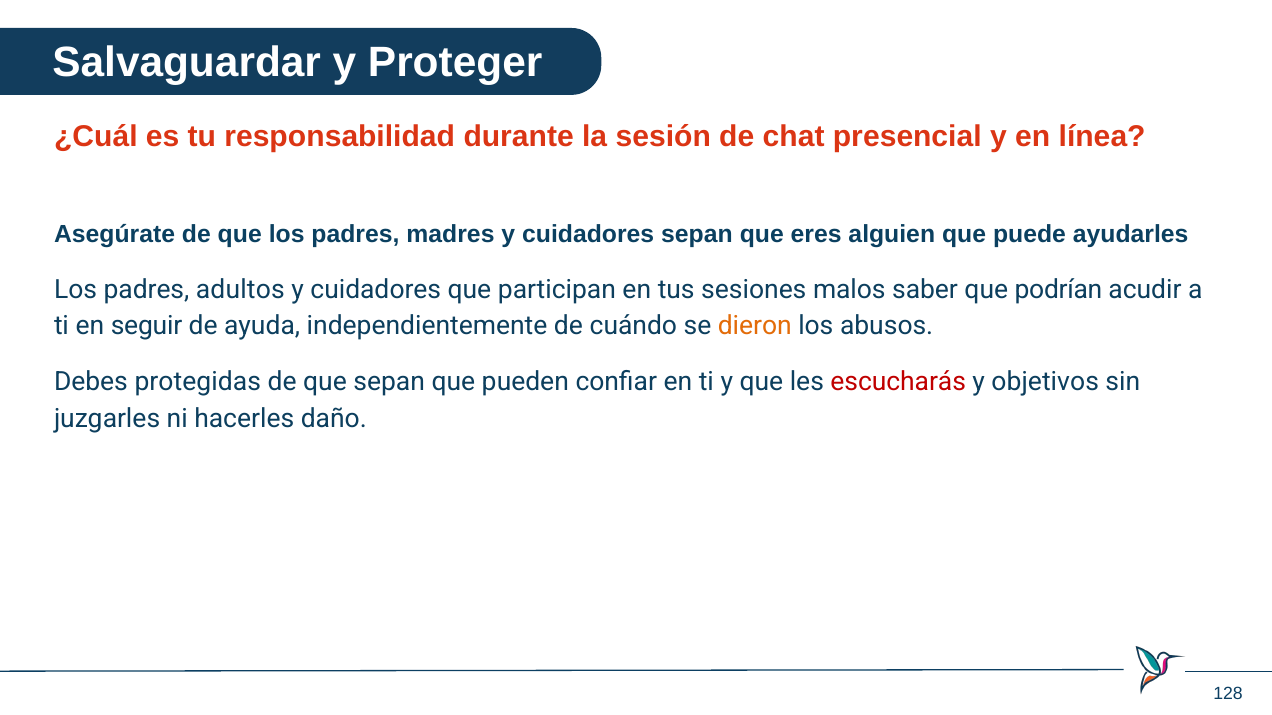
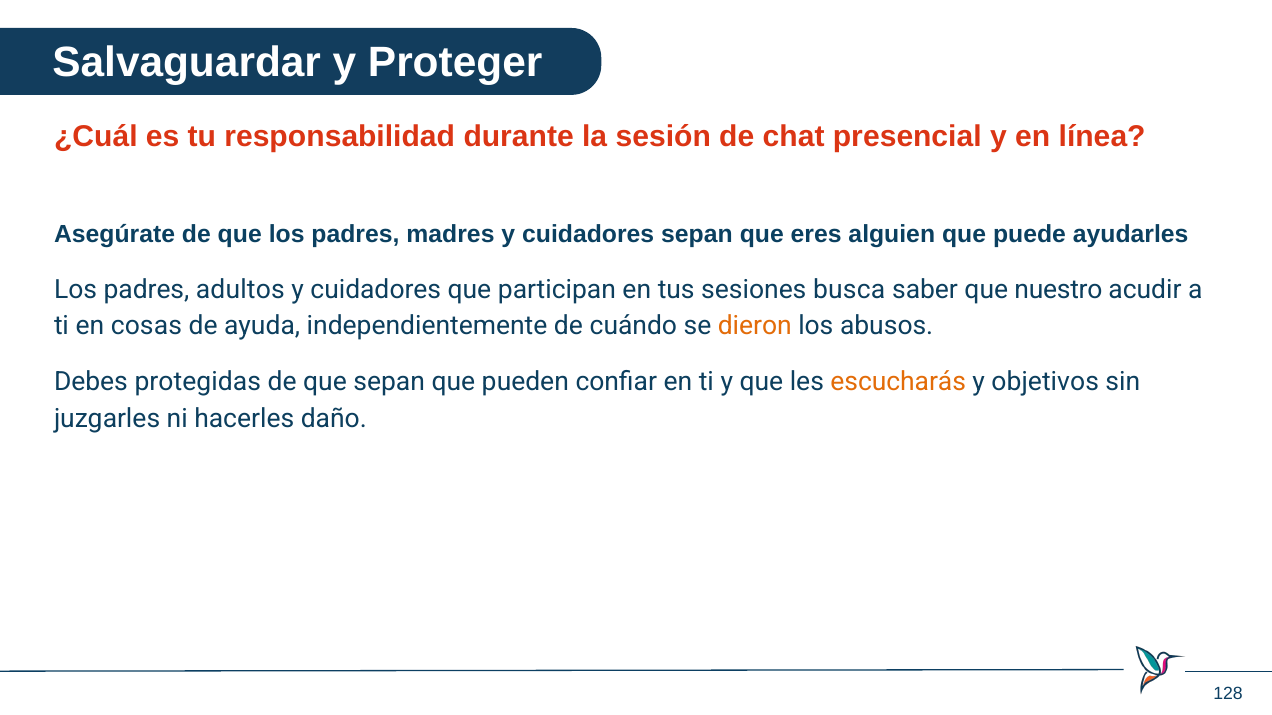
malos: malos -> busca (849, 290)
podrían: podrían -> nuestro (1058, 290)
seguir: seguir -> cosas (146, 326)
escucharás colour: red -> orange (898, 382)
